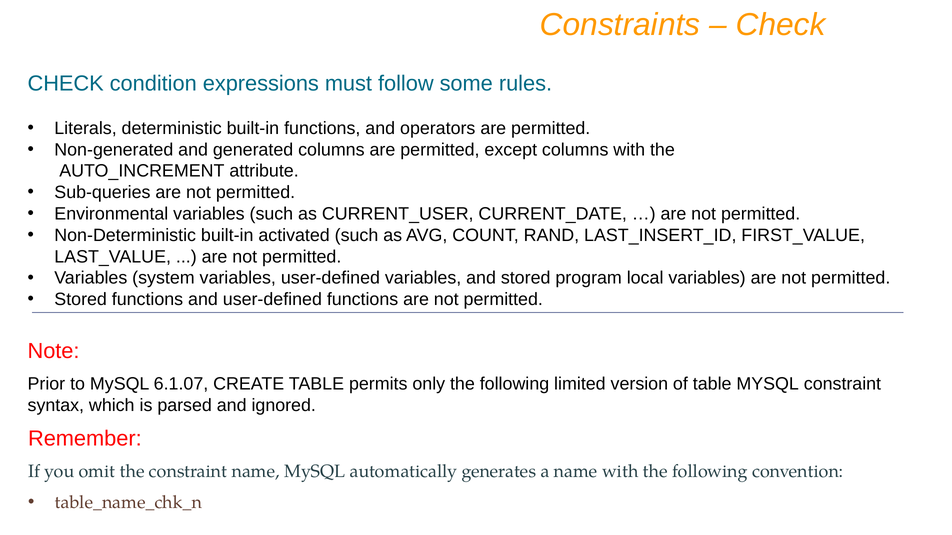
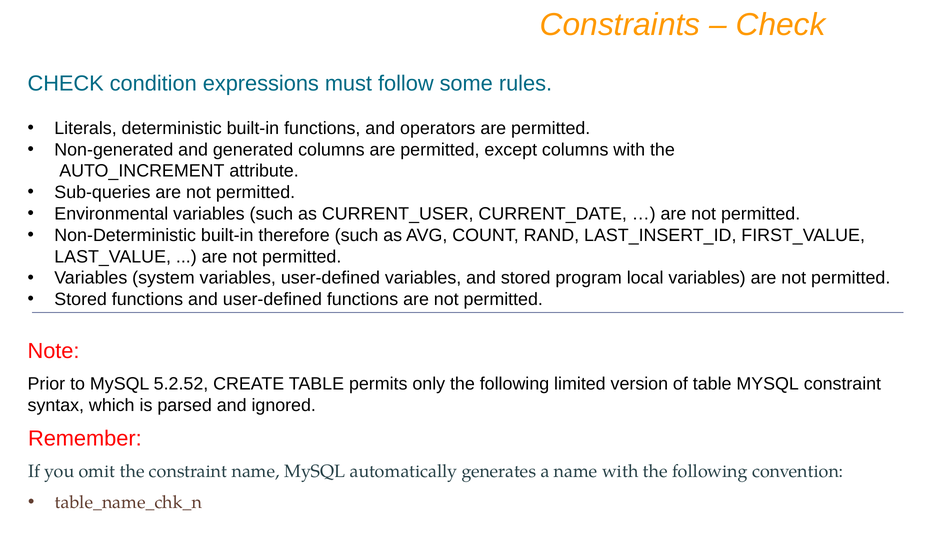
activated: activated -> therefore (294, 235)
6.1.07: 6.1.07 -> 5.2.52 (181, 384)
